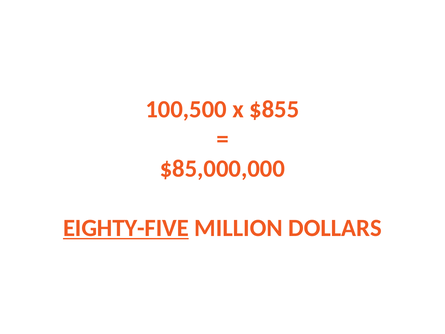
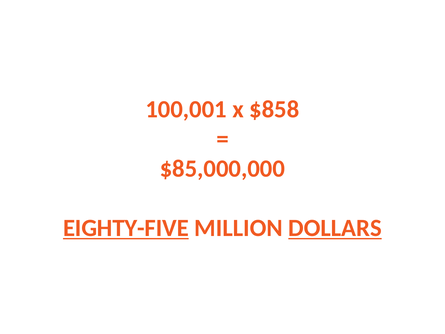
100,500: 100,500 -> 100,001 (186, 109)
$855: $855 -> $858 (274, 109)
DOLLARS underline: none -> present (335, 228)
